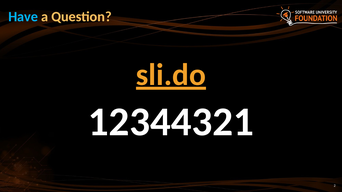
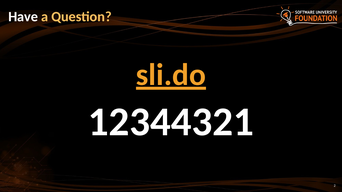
Have colour: light blue -> white (23, 17)
